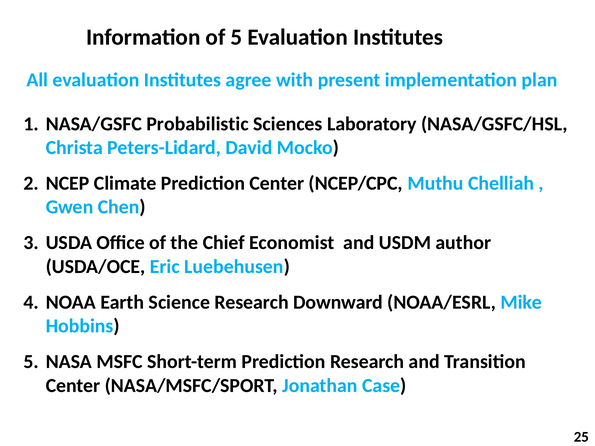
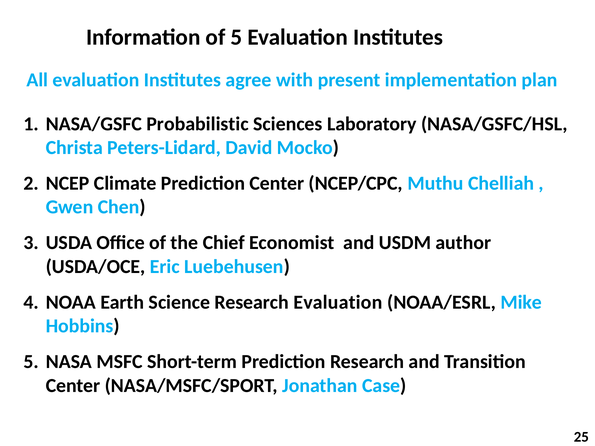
Research Downward: Downward -> Evaluation (338, 302)
